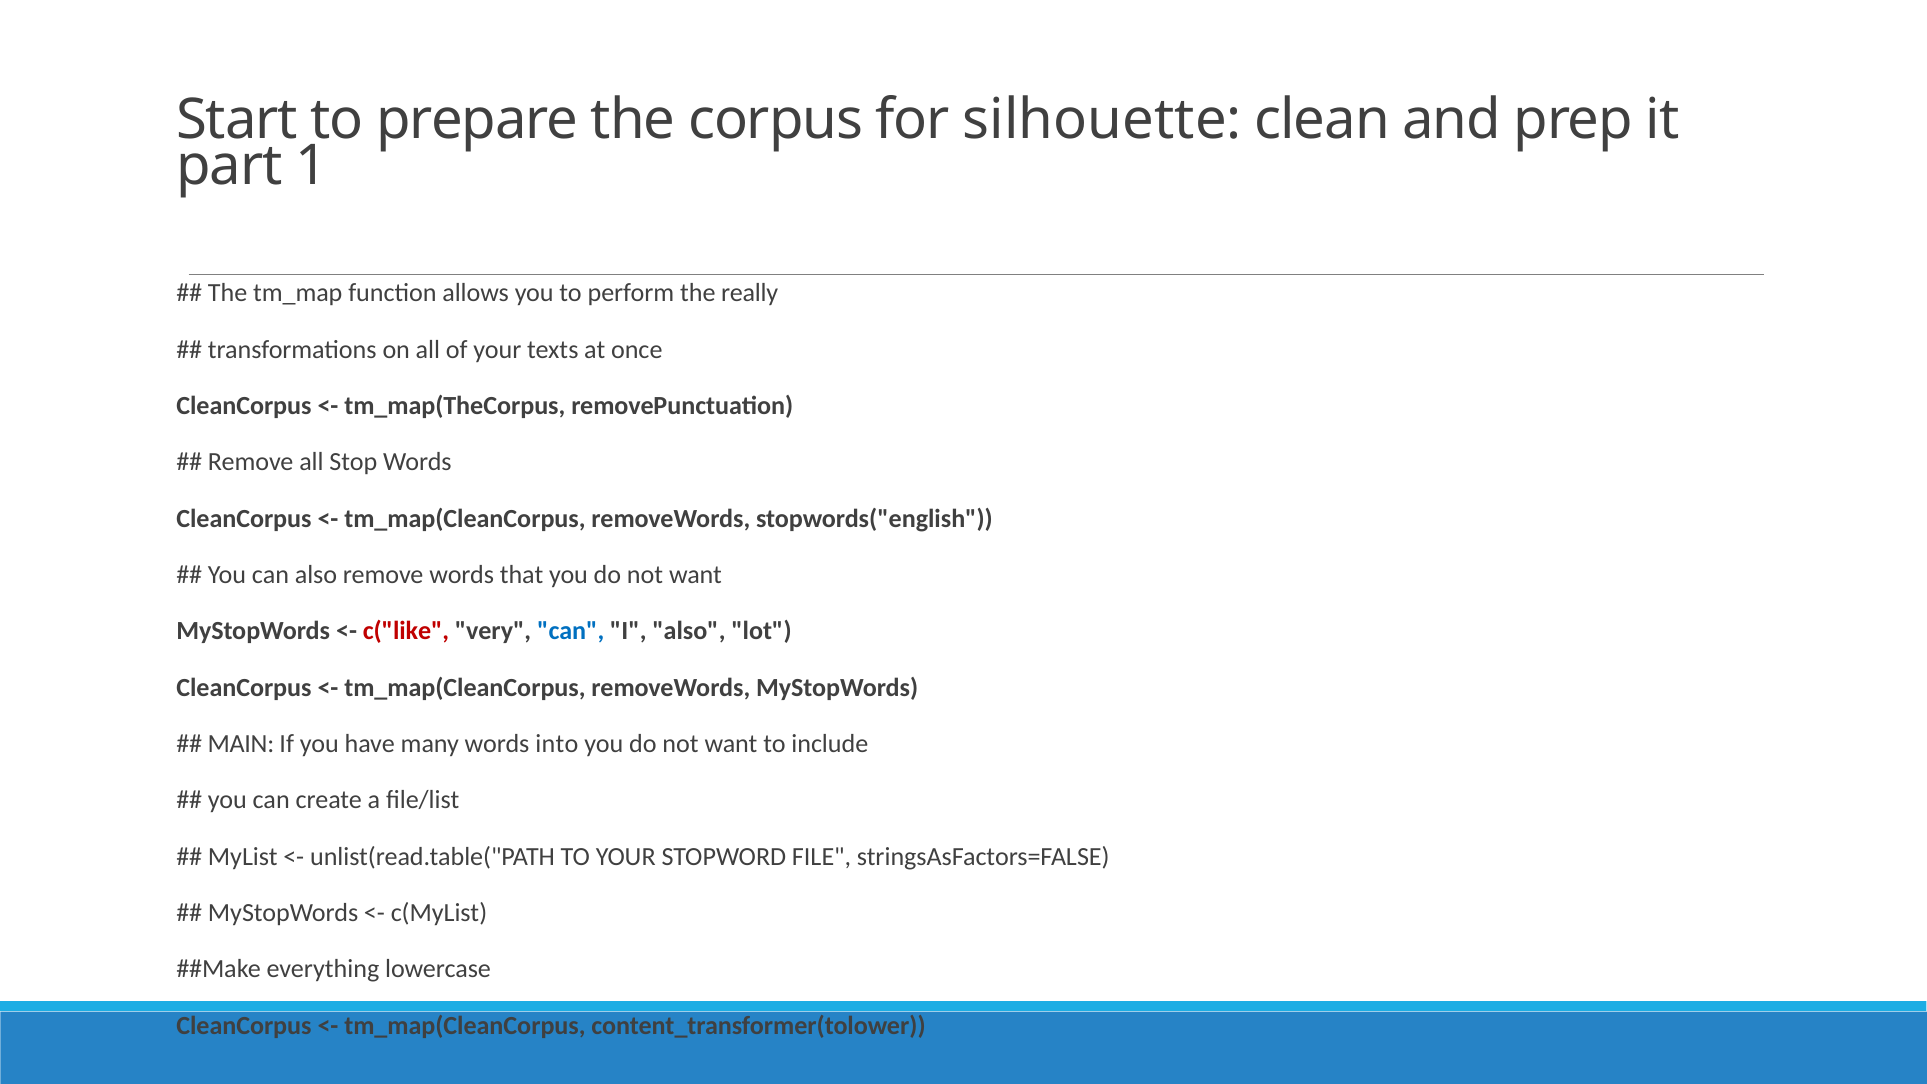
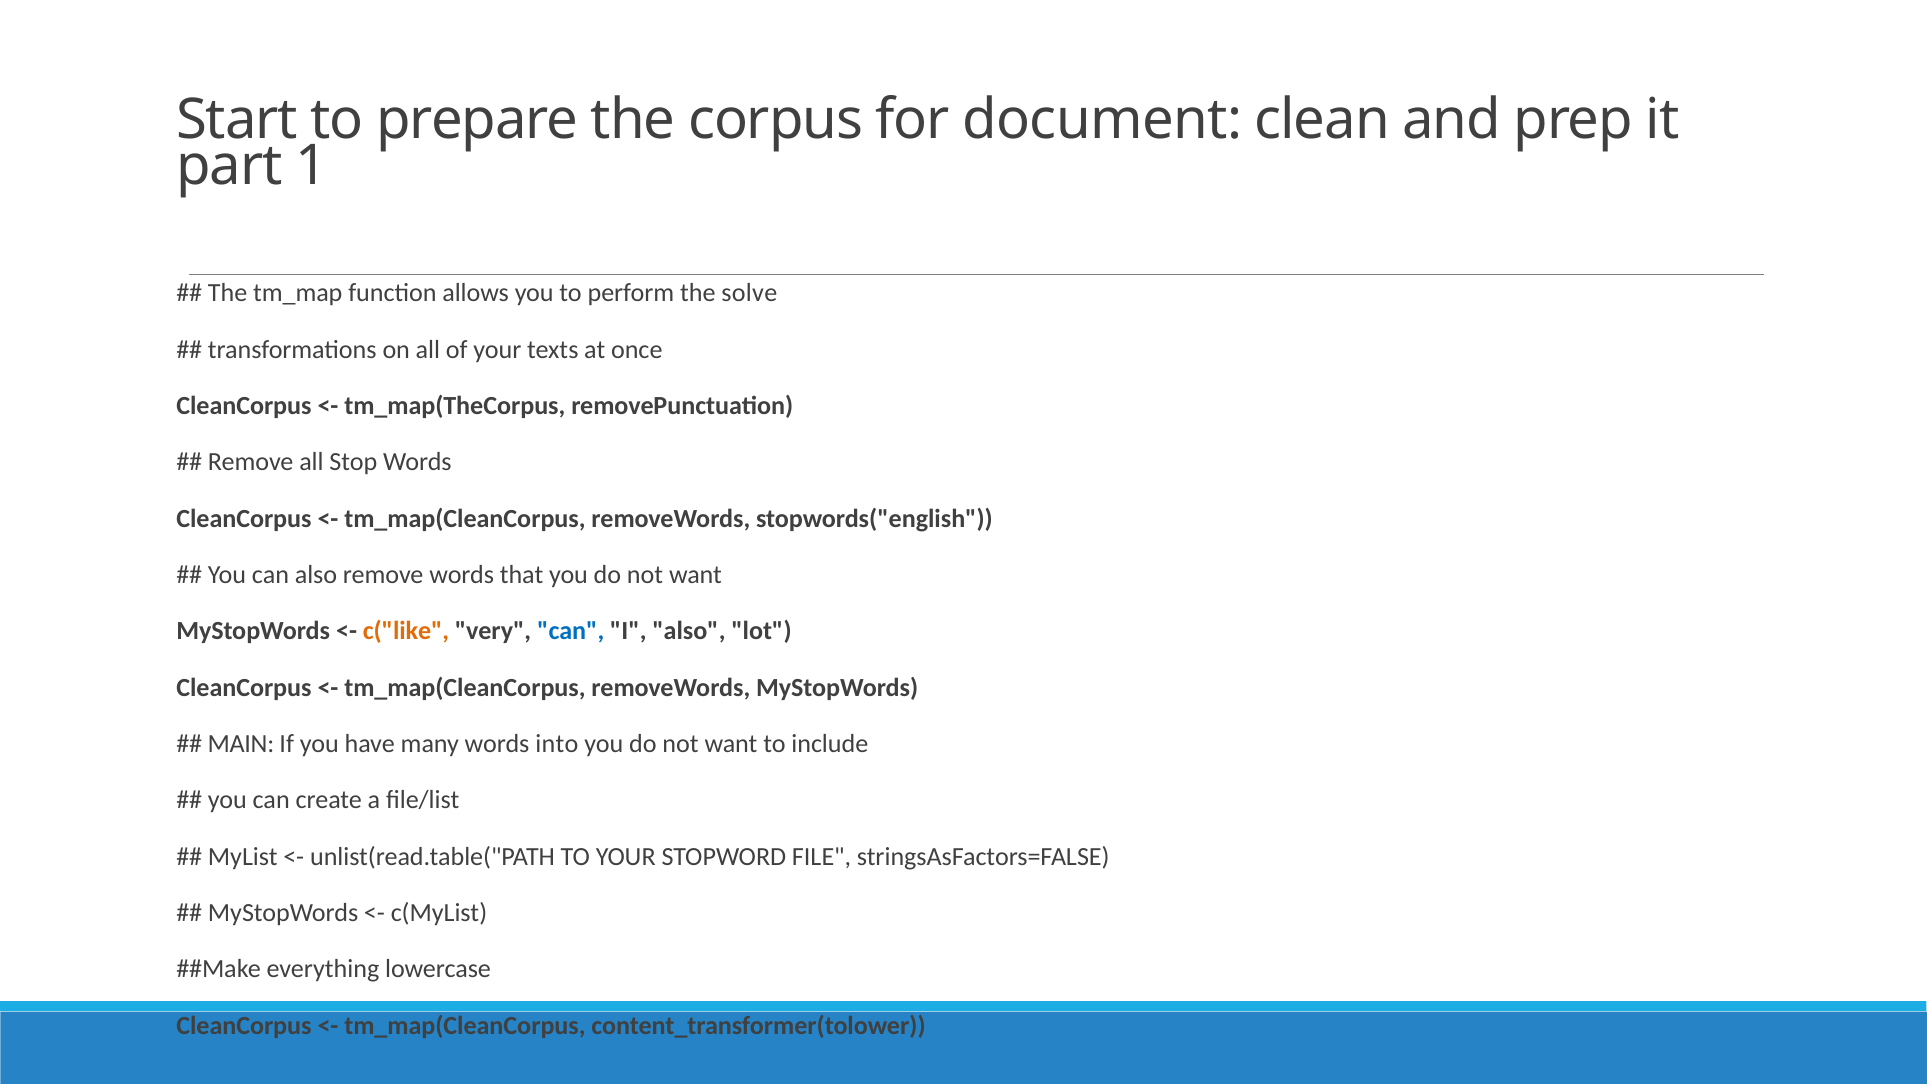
silhouette: silhouette -> document (1103, 120)
really: really -> solve (749, 293)
c("like colour: red -> orange (406, 631)
